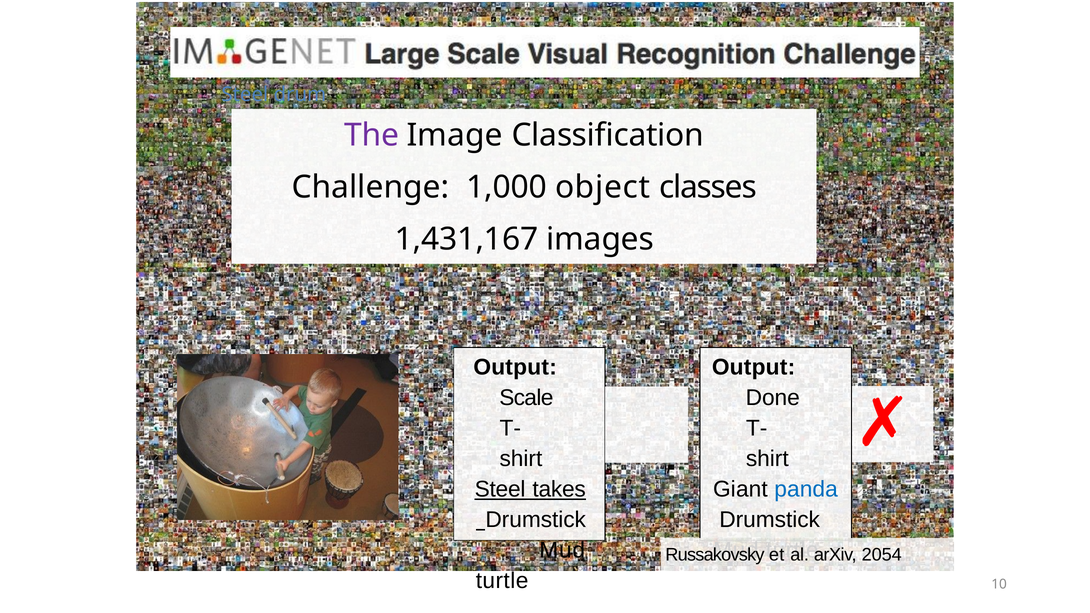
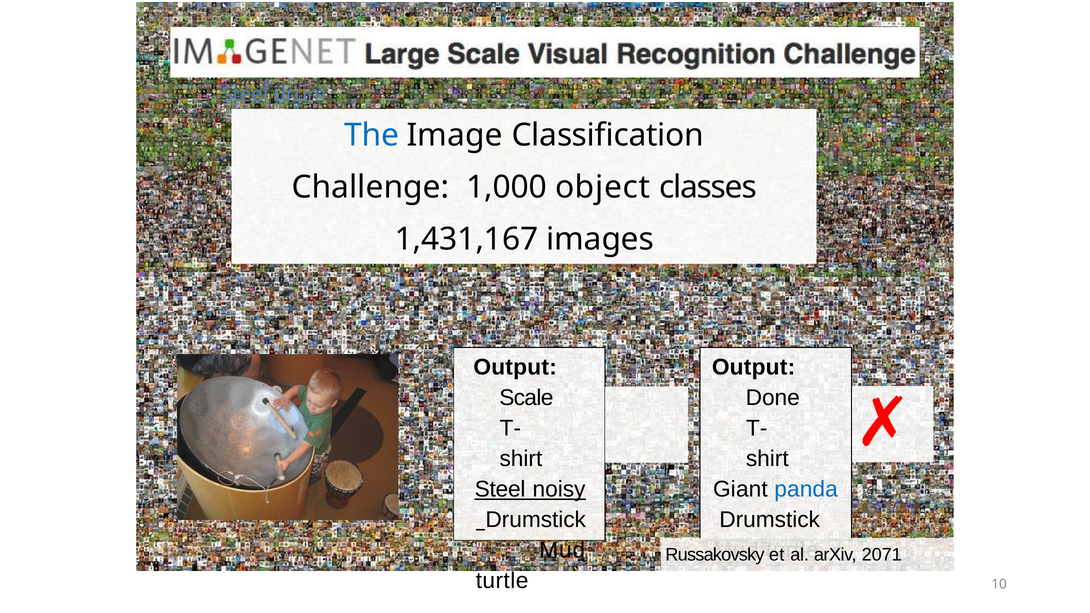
The colour: purple -> blue (372, 135)
takes: takes -> noisy (559, 489)
2054: 2054 -> 2071 (882, 555)
